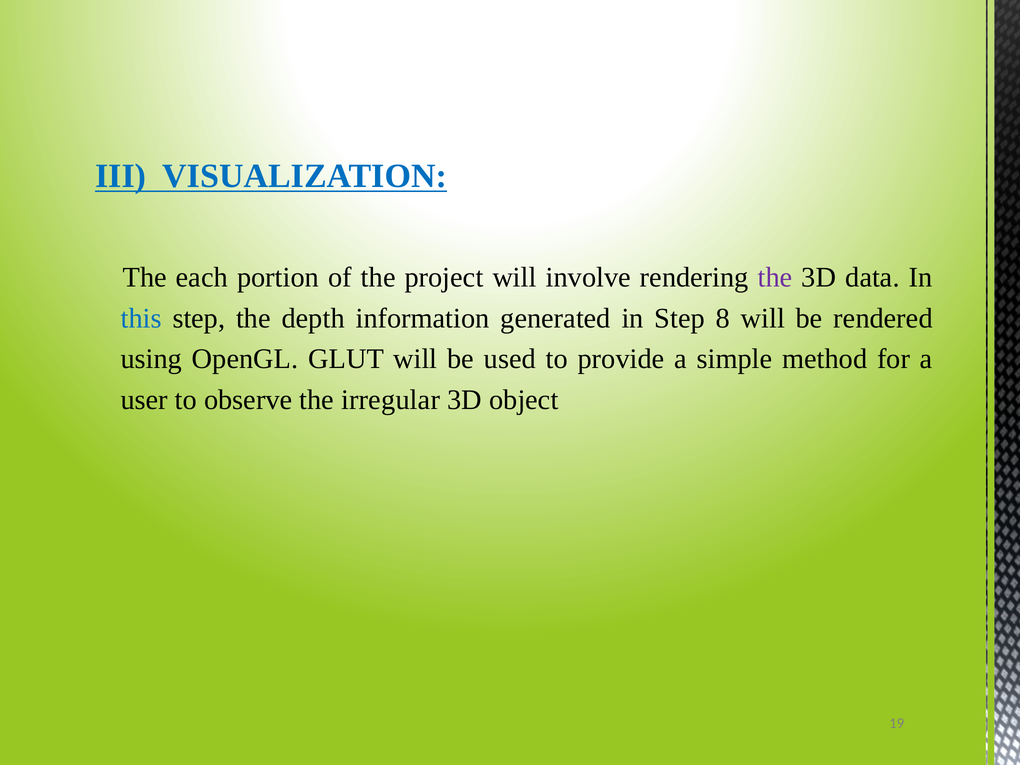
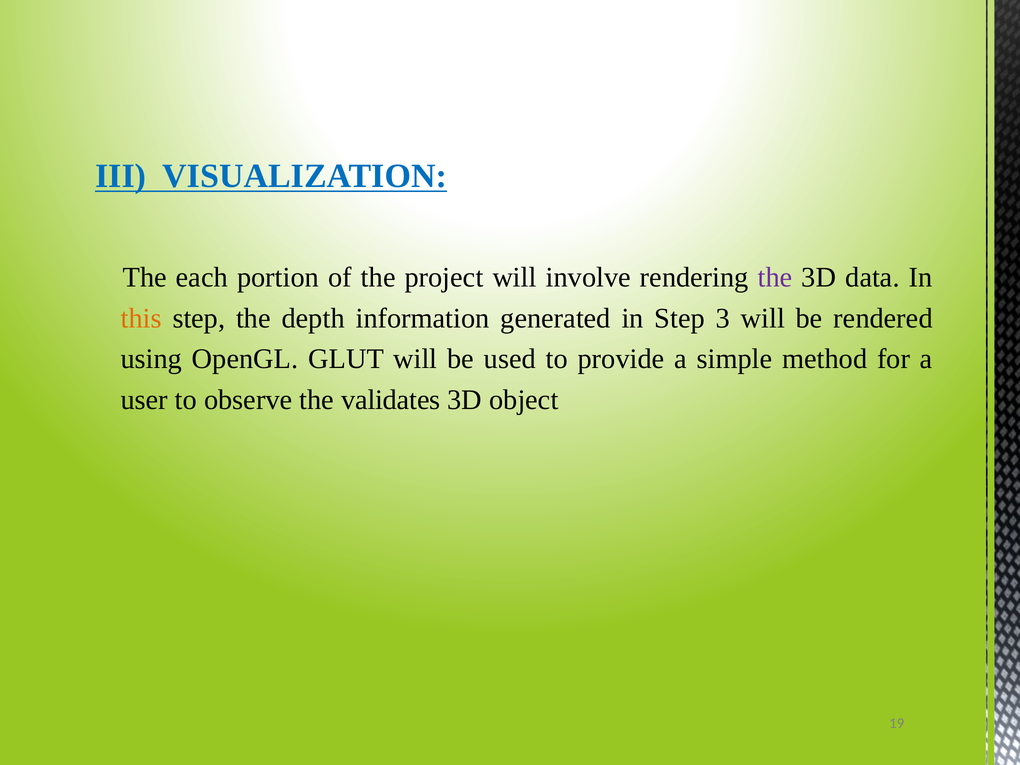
this colour: blue -> orange (141, 318)
8: 8 -> 3 (723, 318)
irregular: irregular -> validates (391, 400)
